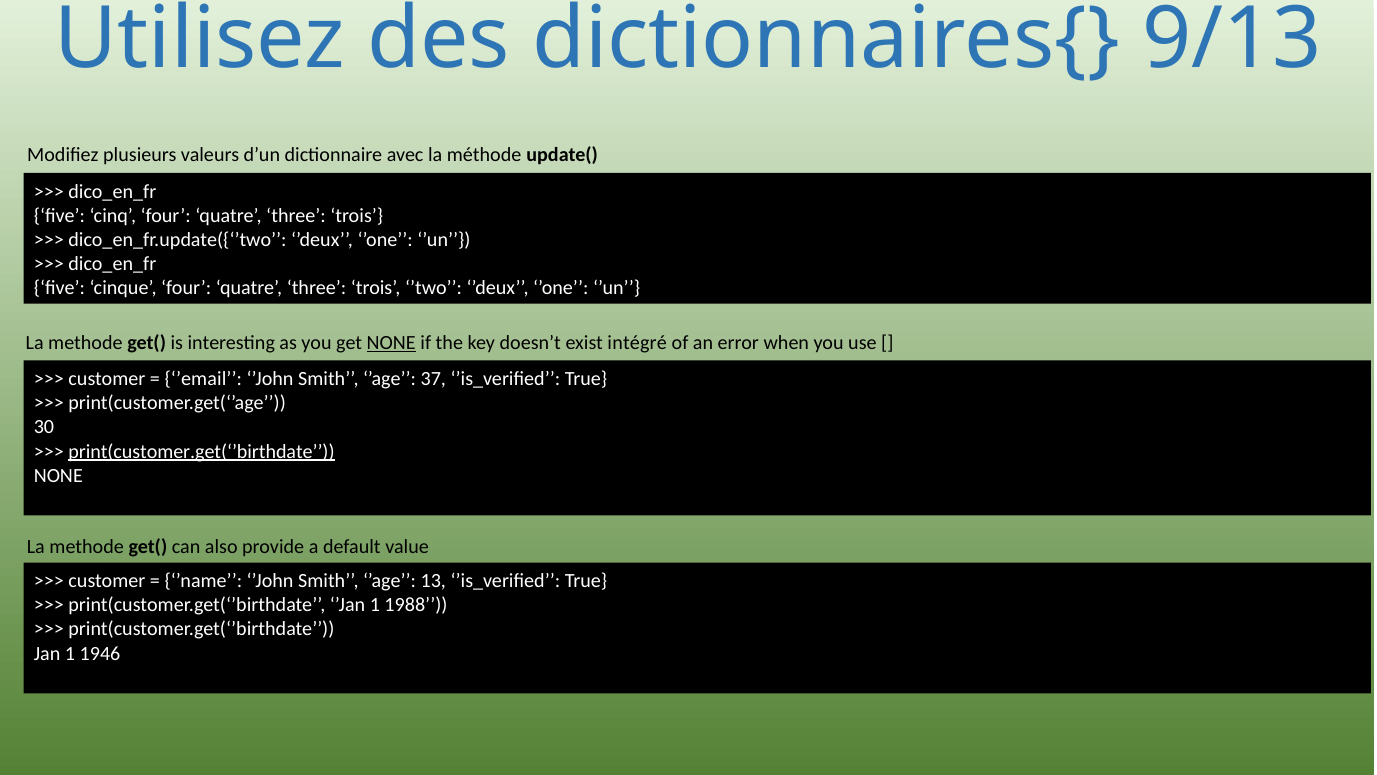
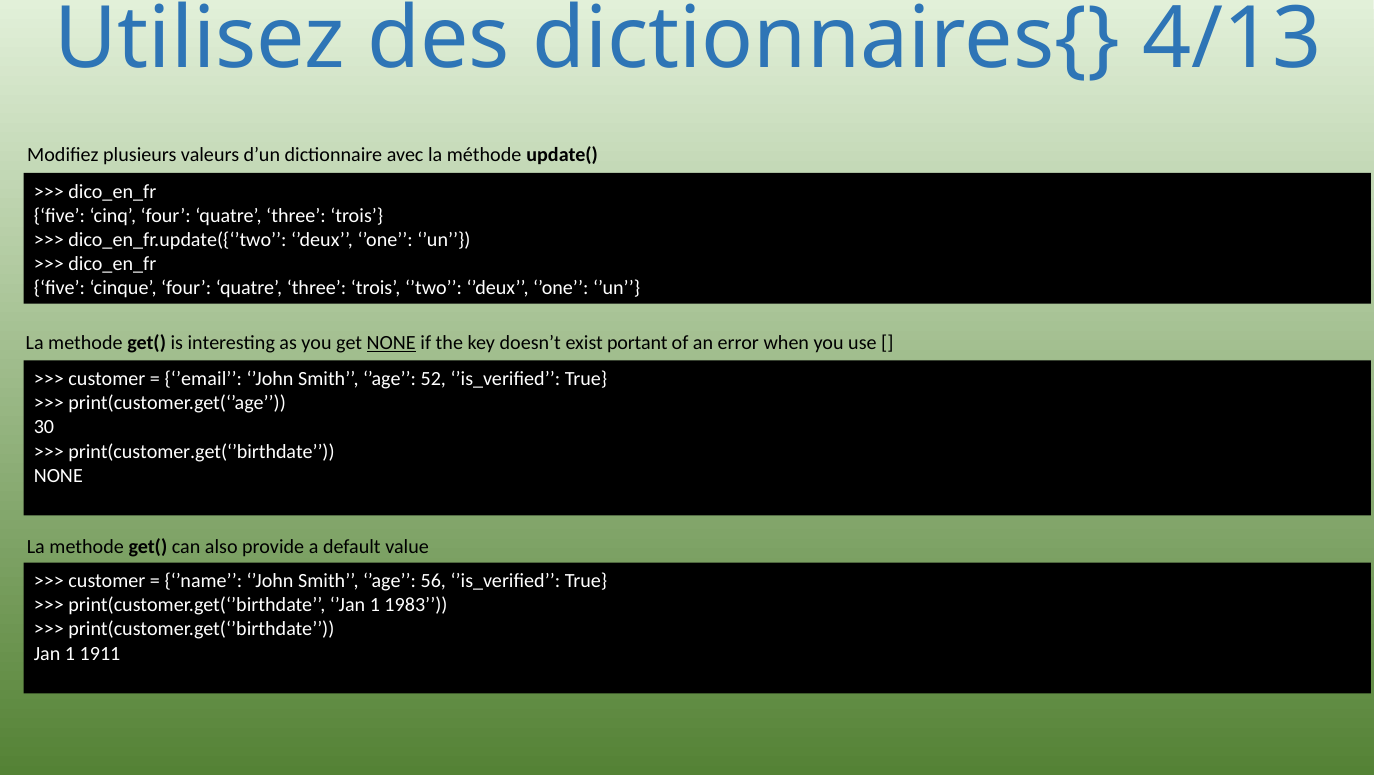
9/13: 9/13 -> 4/13 (1232, 39)
intégré: intégré -> portant (637, 342)
37: 37 -> 52 (433, 379)
print(customer.get(‘’birthdate underline: present -> none (202, 451)
13: 13 -> 56 (433, 581)
1988: 1988 -> 1983 (416, 605)
1946: 1946 -> 1911 (100, 653)
